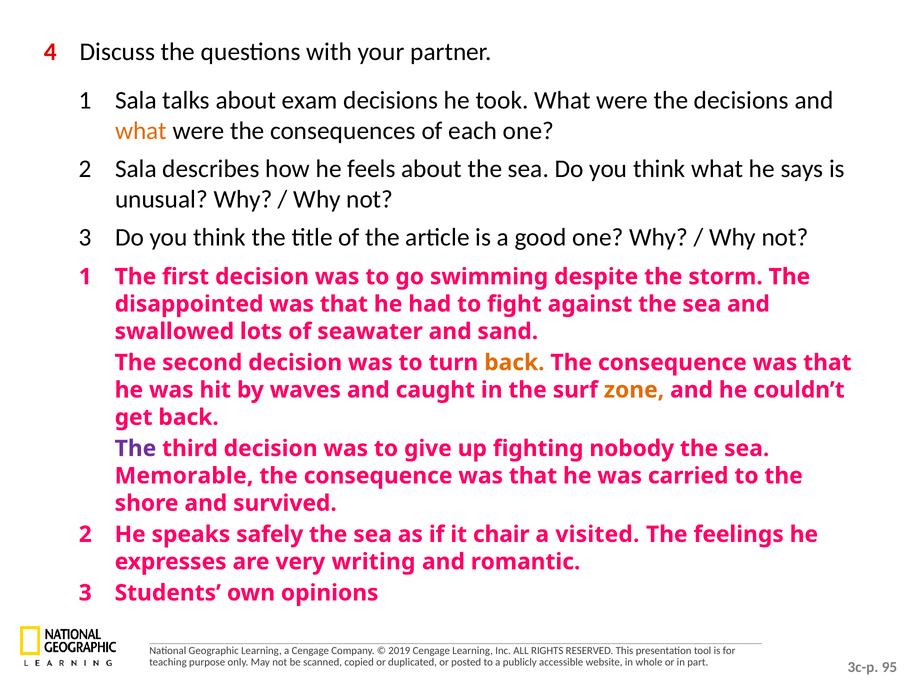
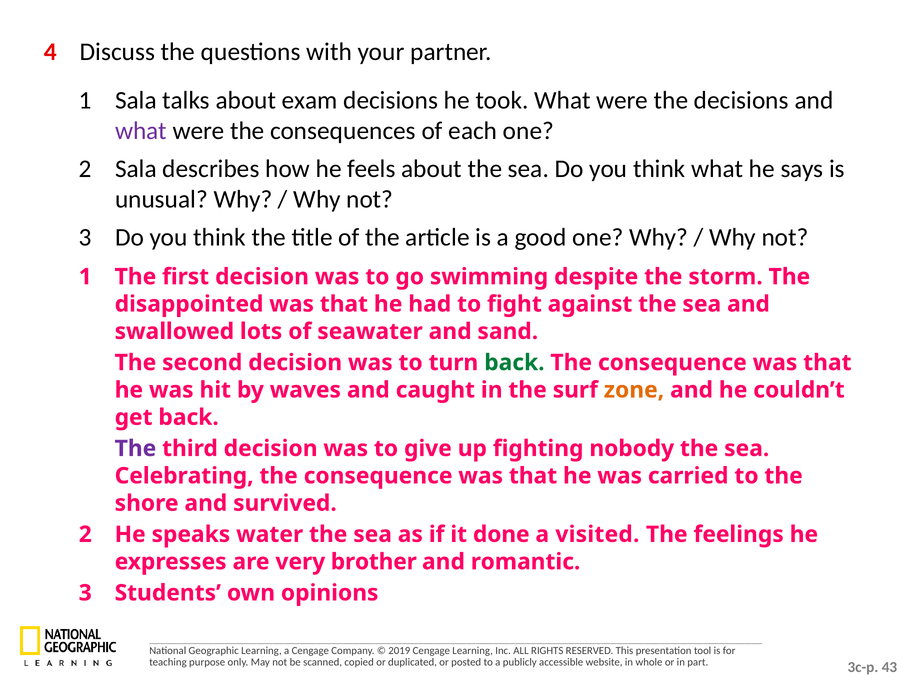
what colour: orange -> purple (141, 131)
back colour: orange -> green (514, 363)
Memorable: Memorable -> Celebrating (184, 476)
safely: safely -> water (270, 534)
chair: chair -> done (501, 534)
writing: writing -> brother (374, 562)
95: 95 -> 43 (889, 667)
